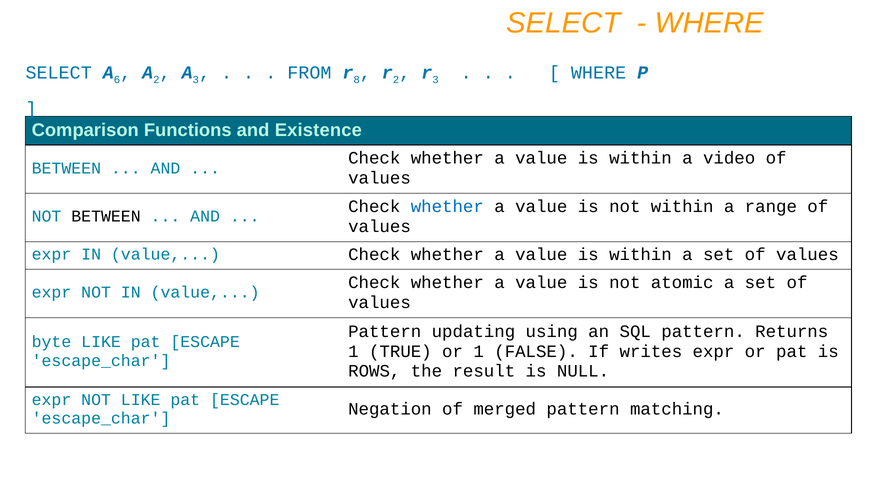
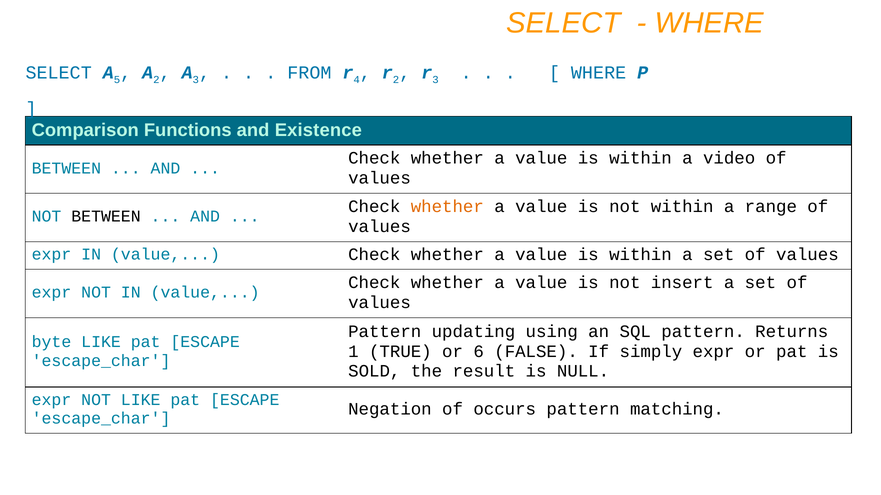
6: 6 -> 5 (117, 80)
8: 8 -> 4 (357, 80)
whether colour: blue -> orange (447, 207)
atomic: atomic -> insert (682, 283)
or 1: 1 -> 6 (479, 352)
writes: writes -> simply (651, 352)
ROWS: ROWS -> SOLD (374, 371)
merged: merged -> occurs (505, 410)
